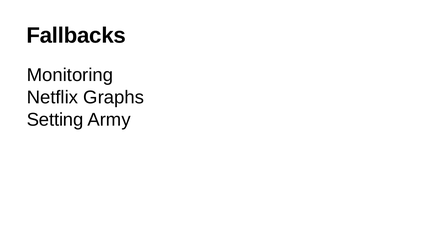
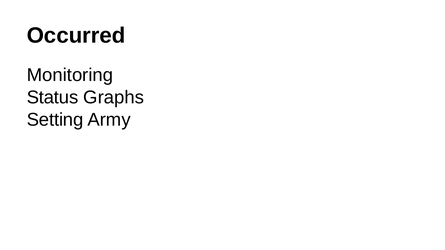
Fallbacks: Fallbacks -> Occurred (76, 35)
Netflix: Netflix -> Status (53, 98)
